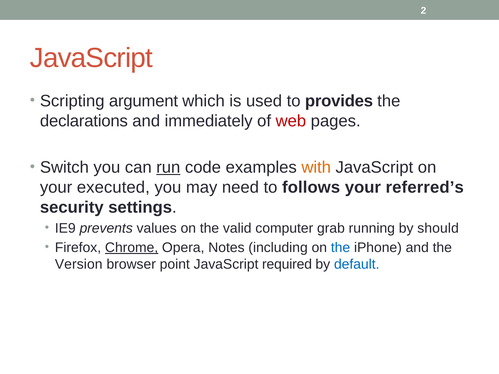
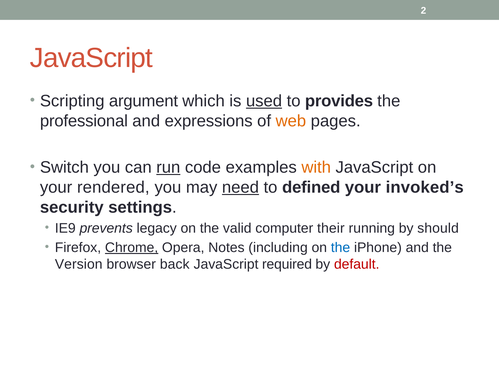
used underline: none -> present (264, 101)
declarations: declarations -> professional (84, 121)
immediately: immediately -> expressions (209, 121)
web colour: red -> orange (291, 121)
executed: executed -> rendered (113, 187)
need underline: none -> present (240, 187)
follows: follows -> defined (311, 187)
referred’s: referred’s -> invoked’s (425, 187)
values: values -> legacy (157, 228)
grab: grab -> their (331, 228)
point: point -> back (175, 264)
default colour: blue -> red (357, 264)
